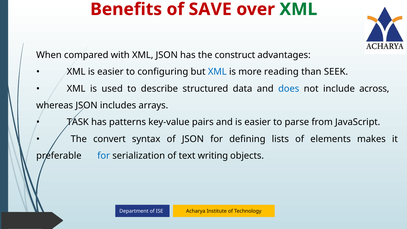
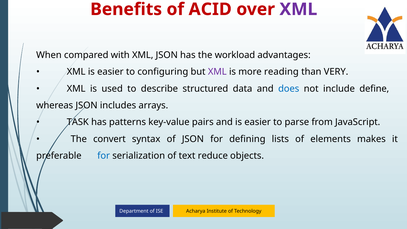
SAVE: SAVE -> ACID (210, 9)
XML colour: green -> purple (298, 9)
construct: construct -> workload (235, 55)
XML colour: blue -> purple (217, 72)
SEEK: SEEK -> VERY (336, 72)
across: across -> define (374, 89)
writing: writing -> reduce (213, 156)
